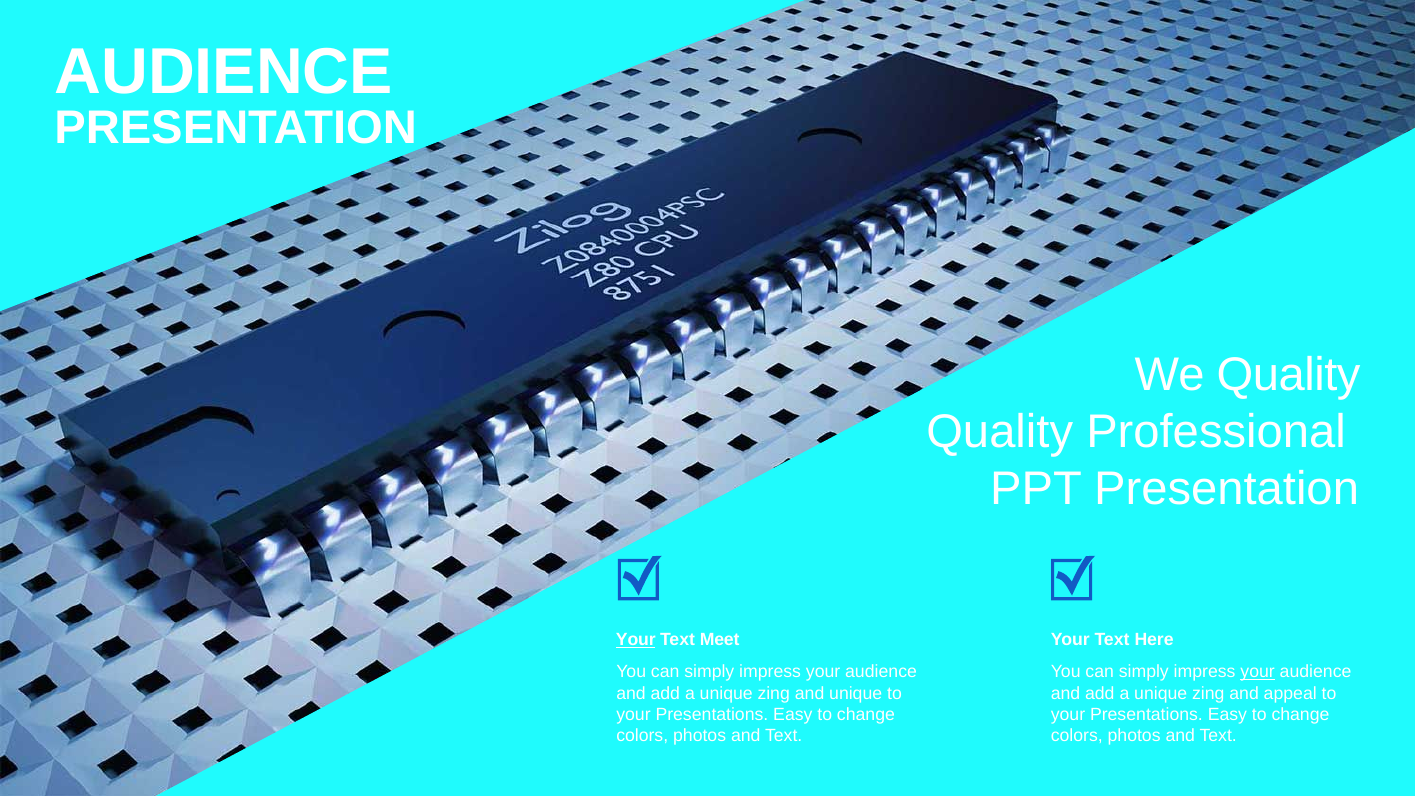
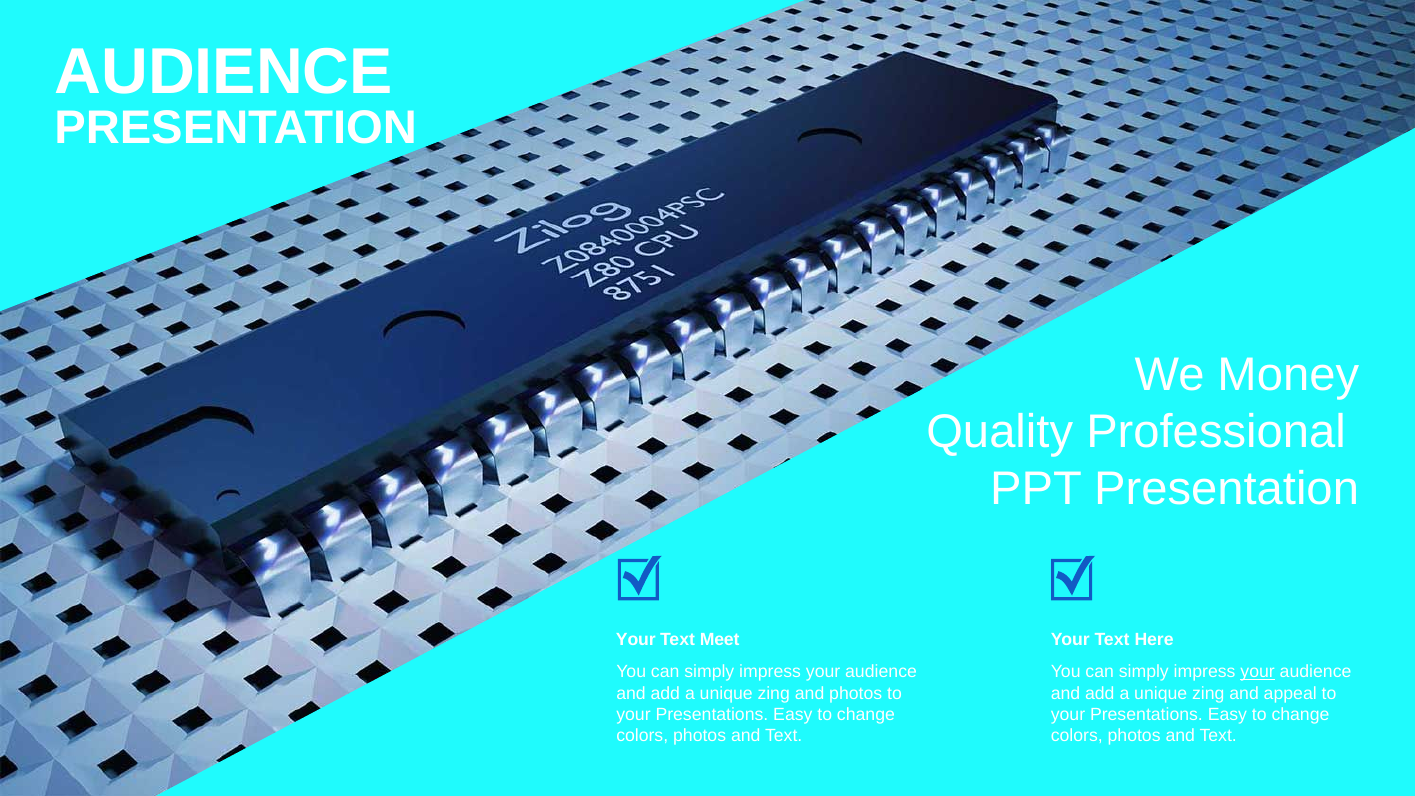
We Quality: Quality -> Money (1288, 375)
Your underline: present -> none (636, 640)
and unique: unique -> photos (856, 693)
